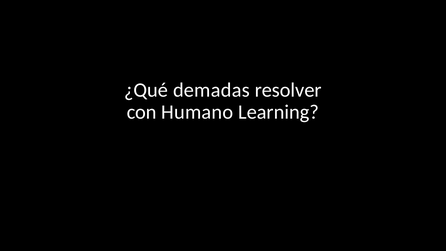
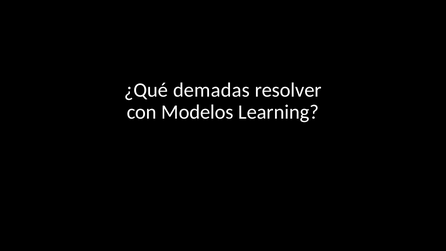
Humano: Humano -> Modelos (197, 112)
